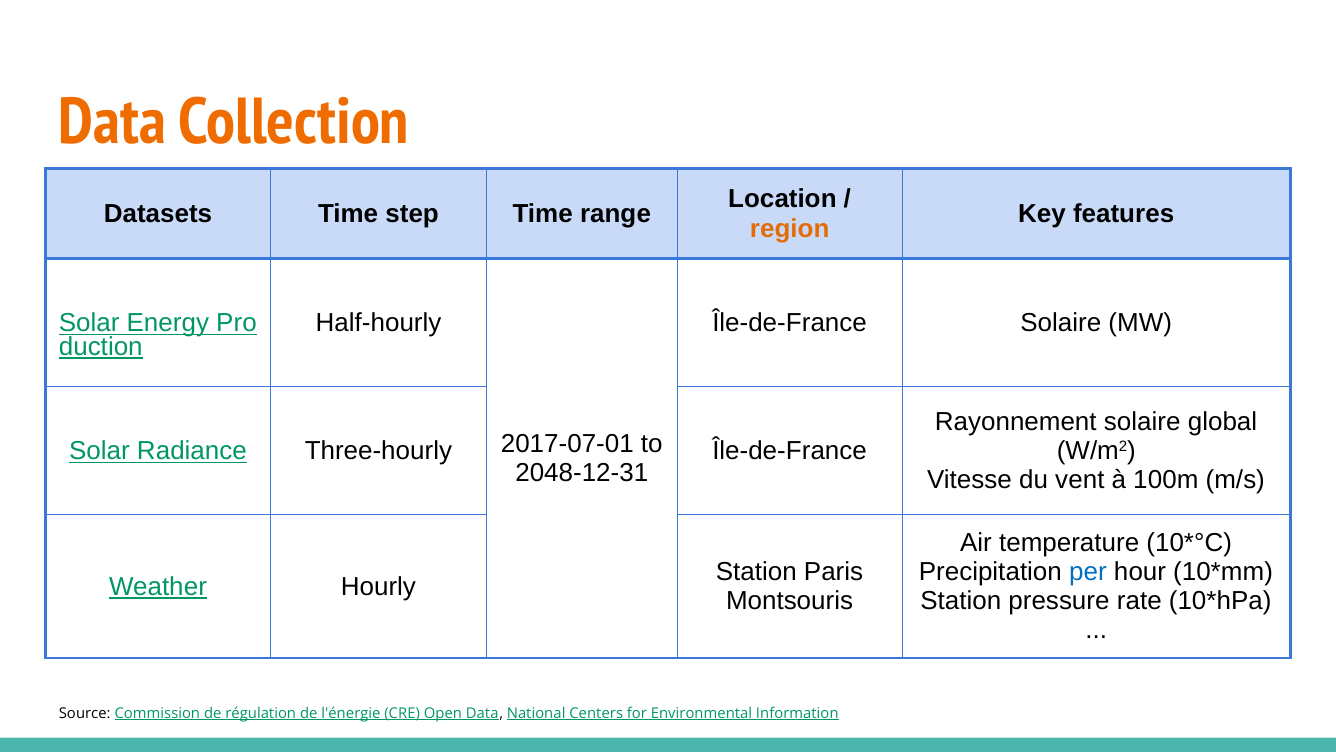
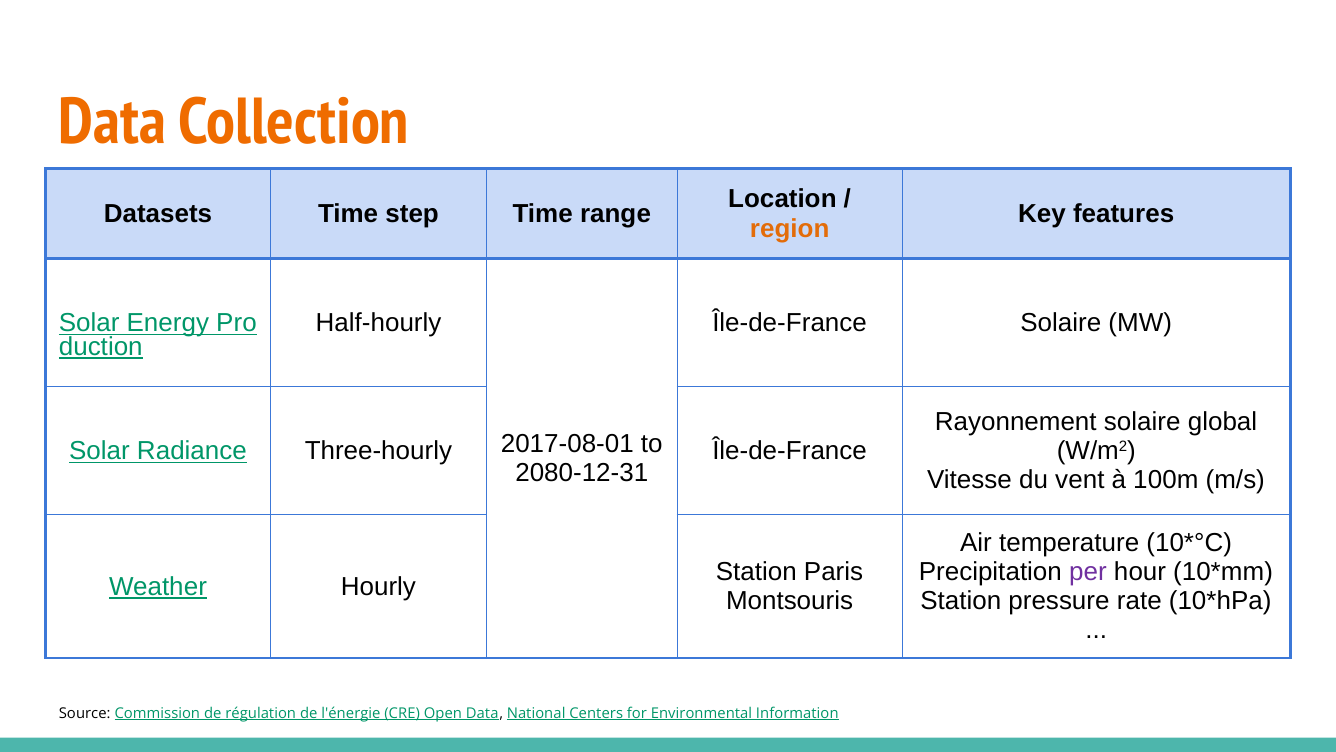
2017-07-01: 2017-07-01 -> 2017-08-01 (567, 444)
2048-12-31: 2048-12-31 -> 2080-12-31 (582, 473)
per colour: blue -> purple (1088, 571)
